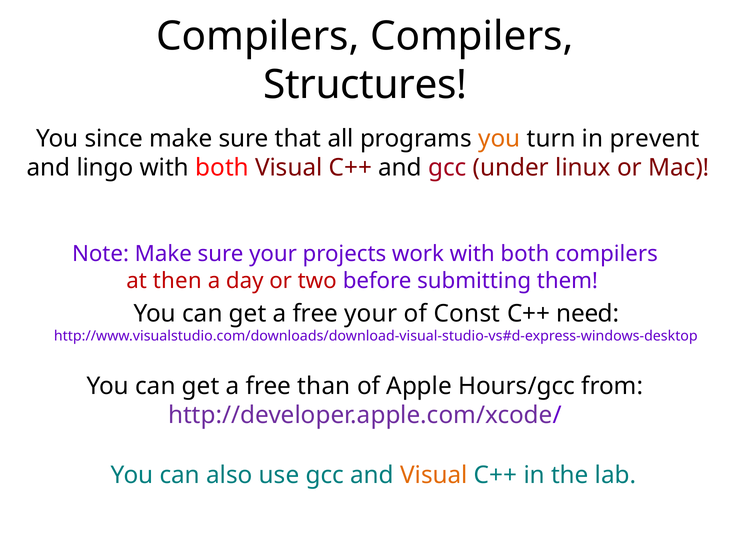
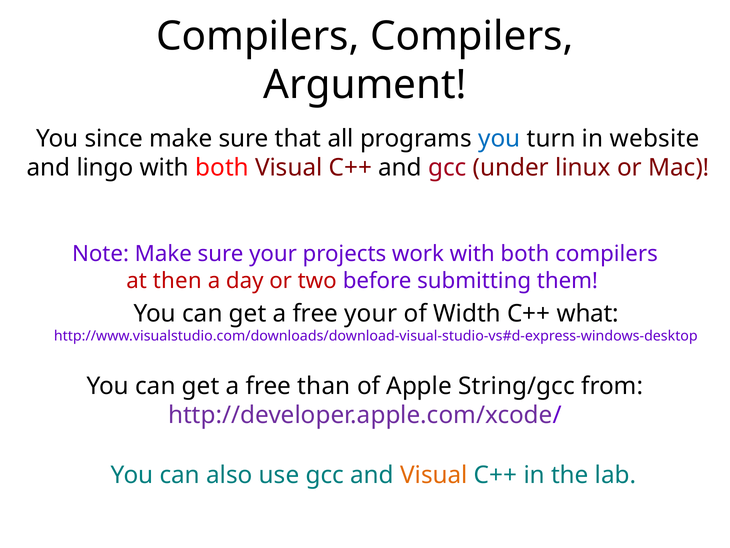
Structures: Structures -> Argument (365, 85)
you colour: orange -> blue (499, 138)
prevent: prevent -> website (655, 138)
Const: Const -> Width (467, 313)
need: need -> what (588, 313)
Hours/gcc: Hours/gcc -> String/gcc (517, 386)
